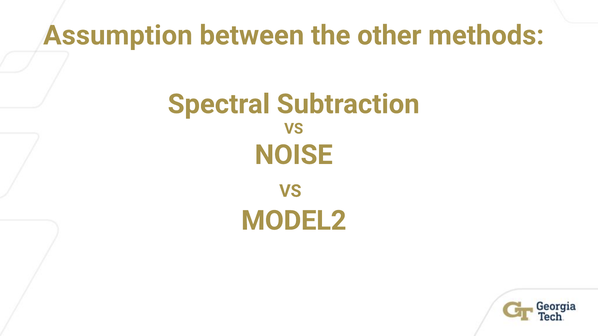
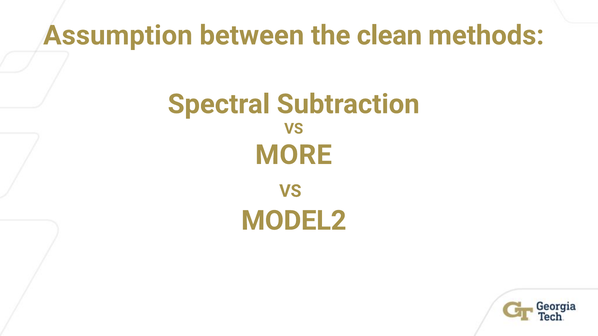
other: other -> clean (389, 35)
NOISE: NOISE -> MORE (294, 155)
